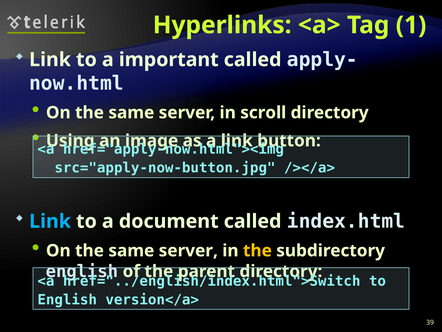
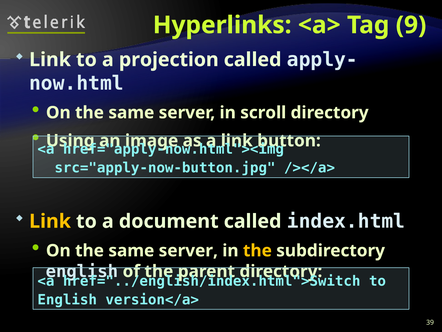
1: 1 -> 9 (411, 25)
important: important -> projection (169, 60)
Link colour: light blue -> yellow (50, 221)
